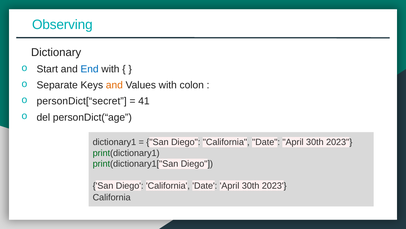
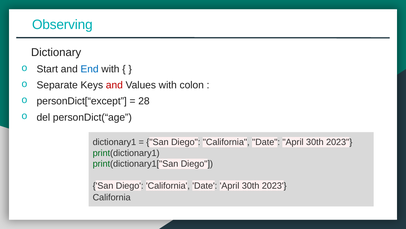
and colour: orange -> red (114, 85)
personDict[“secret: personDict[“secret -> personDict[“except (82, 101)
41: 41 -> 28 (144, 101)
